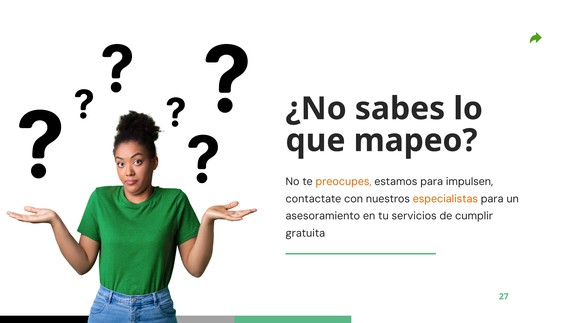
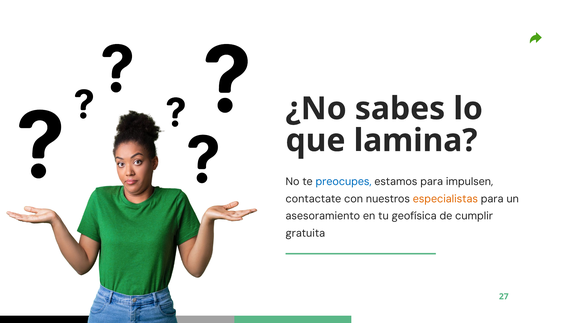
mapeo: mapeo -> lamina (416, 141)
preocupes colour: orange -> blue (344, 181)
servicios: servicios -> geofísica (414, 216)
